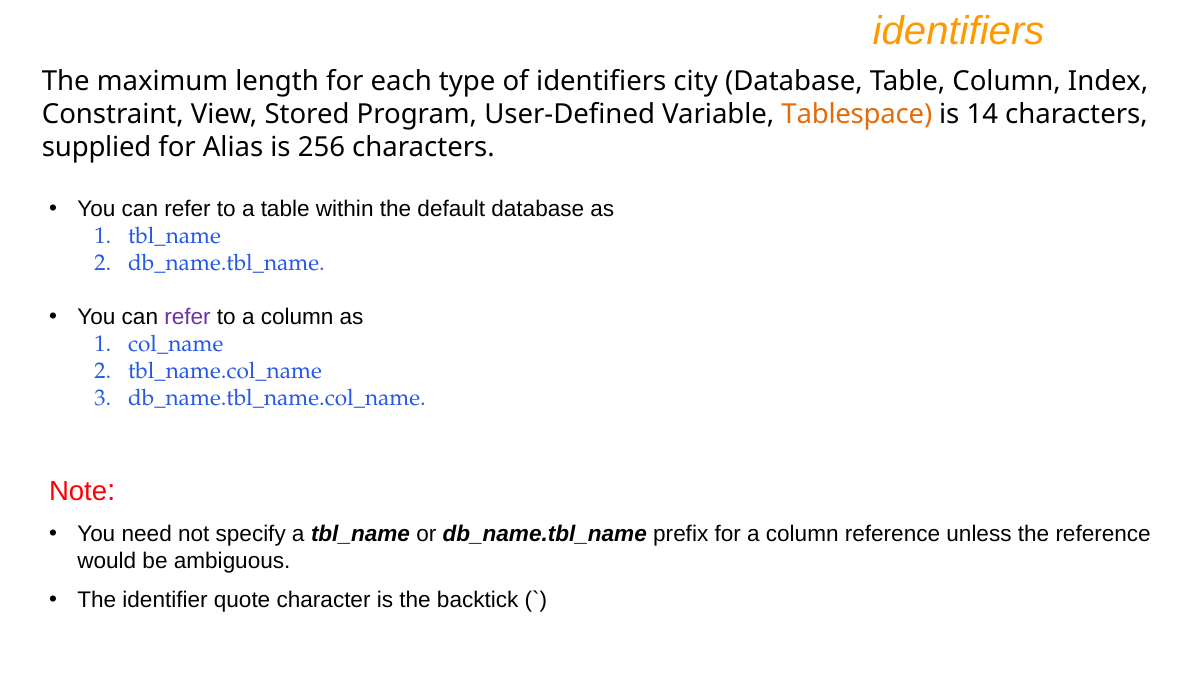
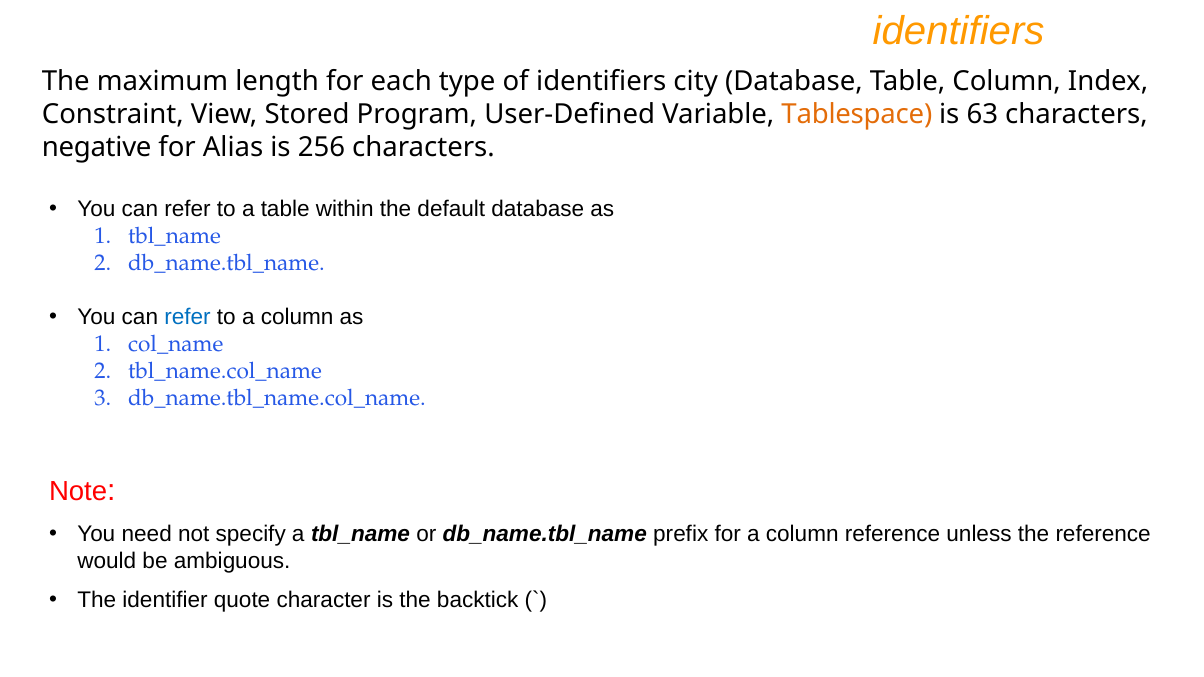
14: 14 -> 63 (982, 115)
supplied: supplied -> negative (97, 148)
refer colour: purple -> blue (187, 317)
